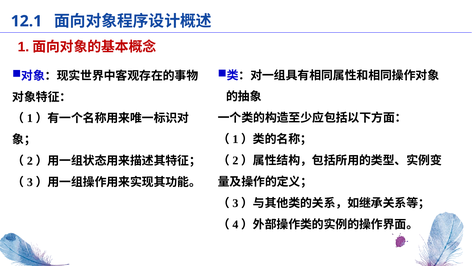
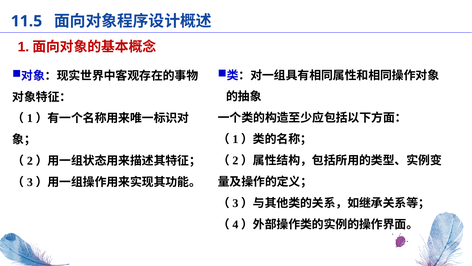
12.1: 12.1 -> 11.5 (26, 21)
